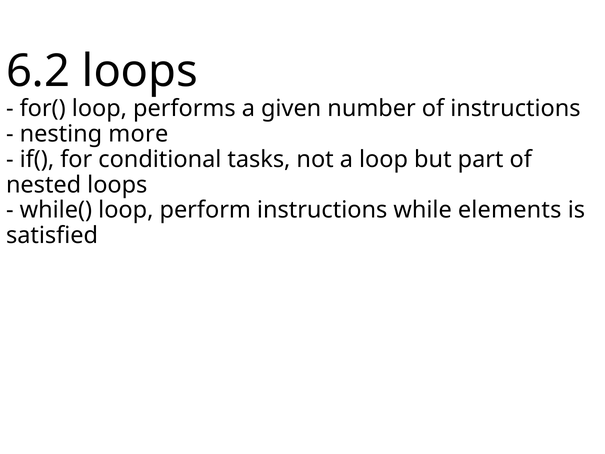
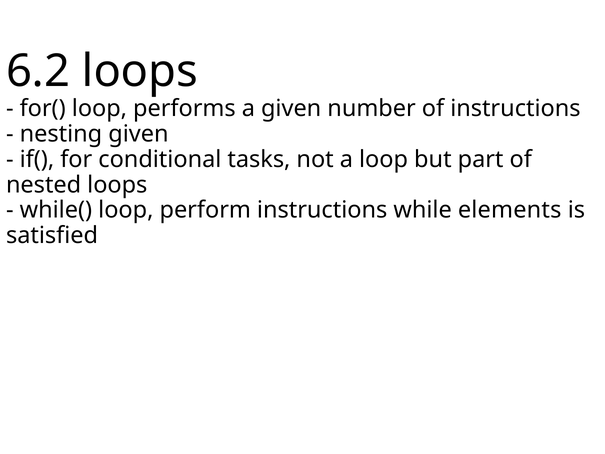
nesting more: more -> given (138, 134)
